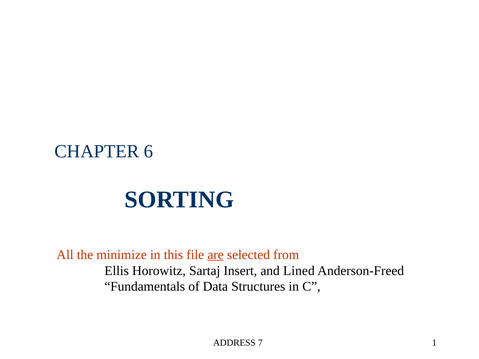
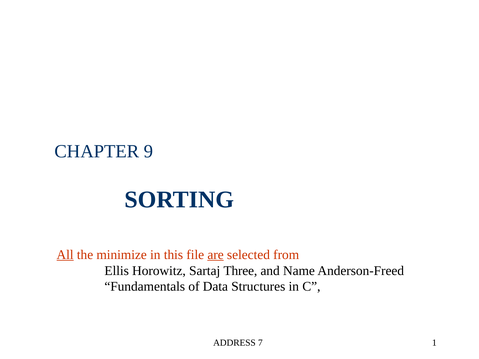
6: 6 -> 9 (149, 151)
All underline: none -> present (65, 255)
Insert: Insert -> Three (240, 271)
Lined: Lined -> Name (299, 271)
